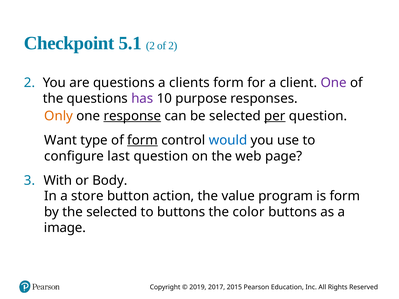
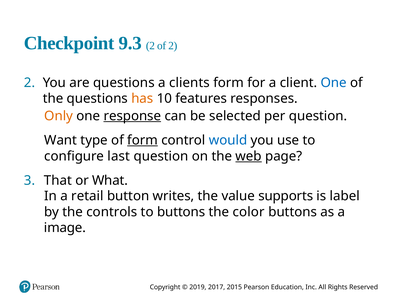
5.1: 5.1 -> 9.3 (130, 43)
One colour: purple -> blue (334, 83)
has colour: purple -> orange (142, 99)
purpose: purpose -> features (201, 99)
per underline: present -> none (275, 116)
web underline: none -> present (249, 156)
With: With -> That (58, 181)
Body: Body -> What (110, 181)
store: store -> retail (87, 196)
action: action -> writes (173, 196)
program: program -> supports (286, 196)
is form: form -> label (345, 196)
the selected: selected -> controls (112, 212)
